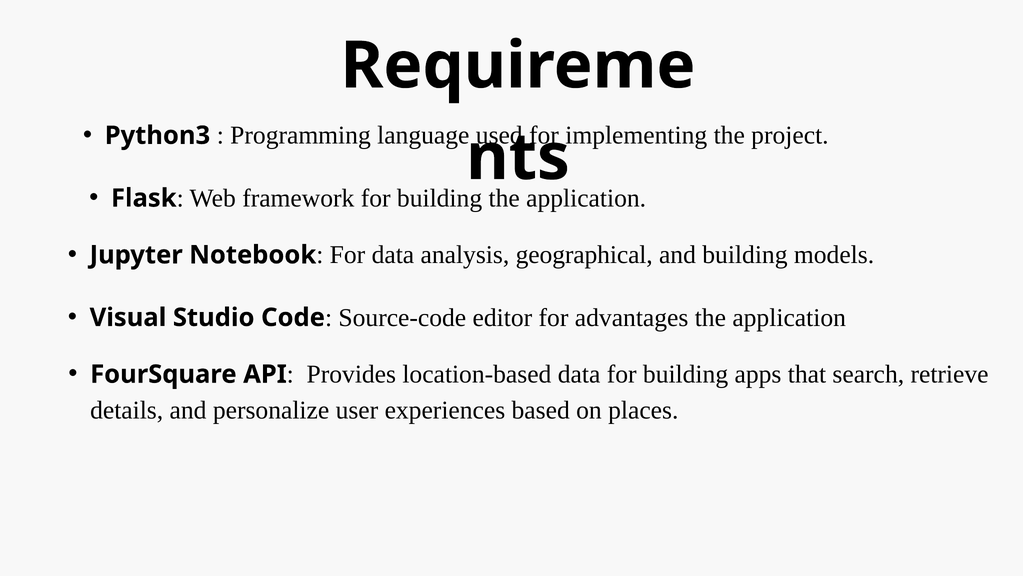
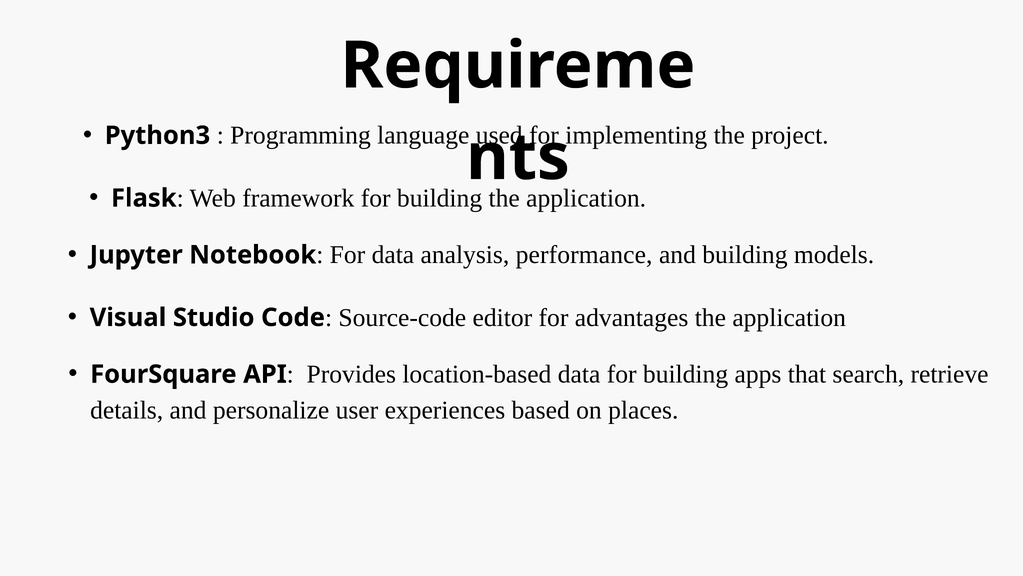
geographical: geographical -> performance (584, 255)
